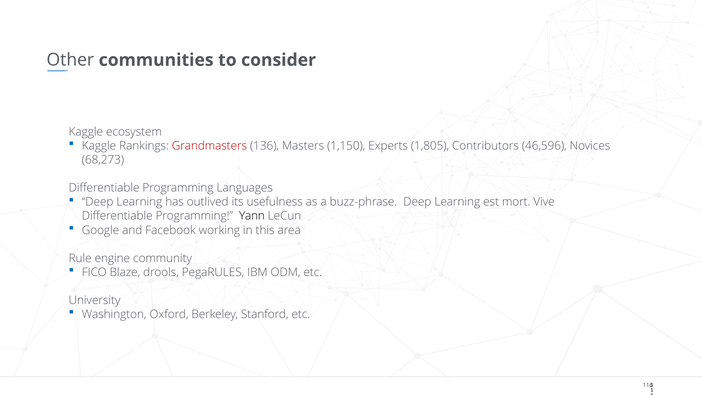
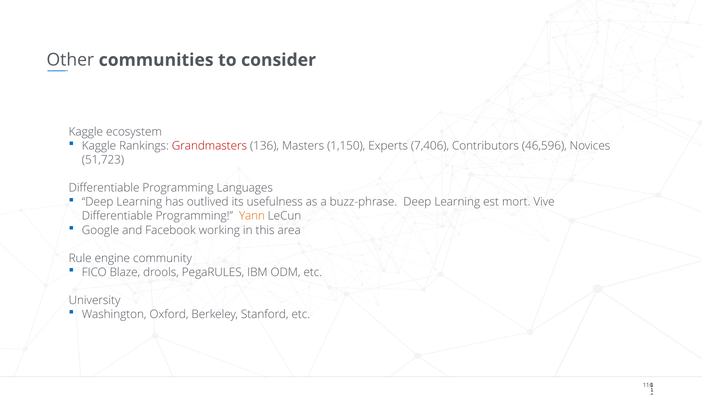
1,805: 1,805 -> 7,406 (430, 146)
68,273: 68,273 -> 51,723 (103, 160)
Yann colour: black -> orange (252, 216)
